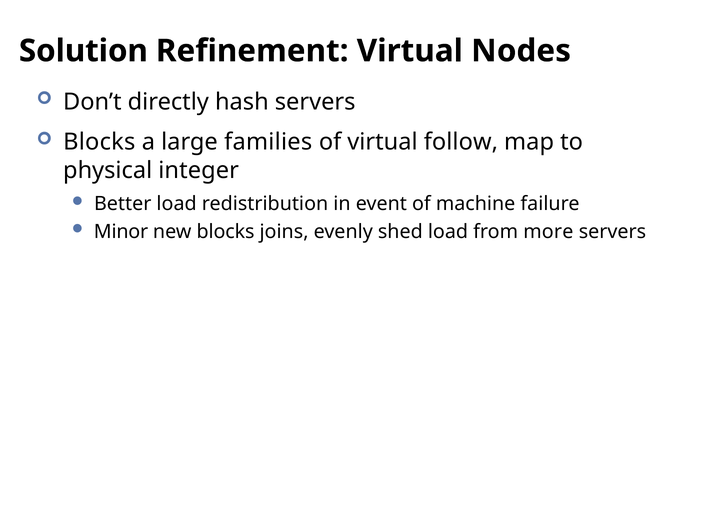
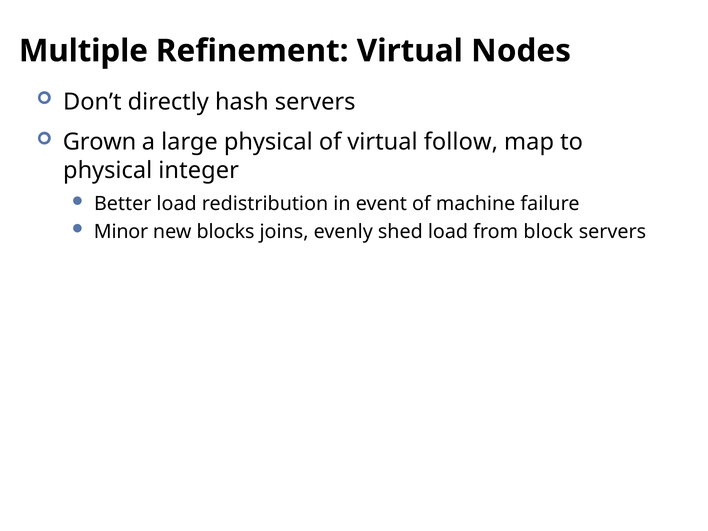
Solution: Solution -> Multiple (83, 51)
Blocks: Blocks -> Grown (100, 142)
large families: families -> physical (268, 142)
more: more -> block (548, 232)
